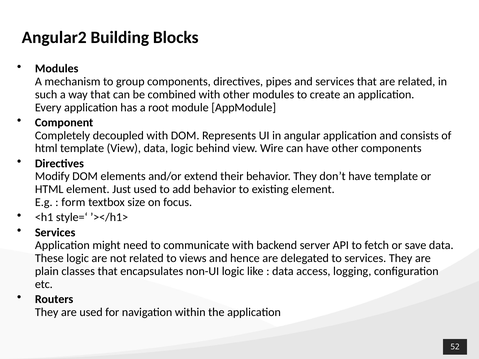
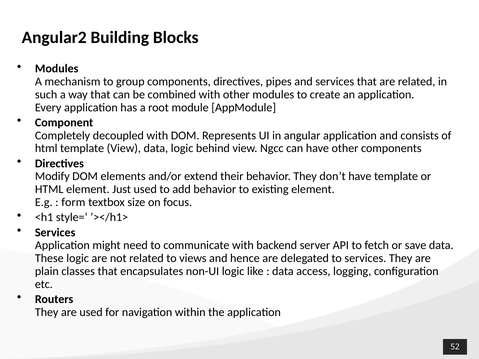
Wire: Wire -> Ngcc (272, 148)
